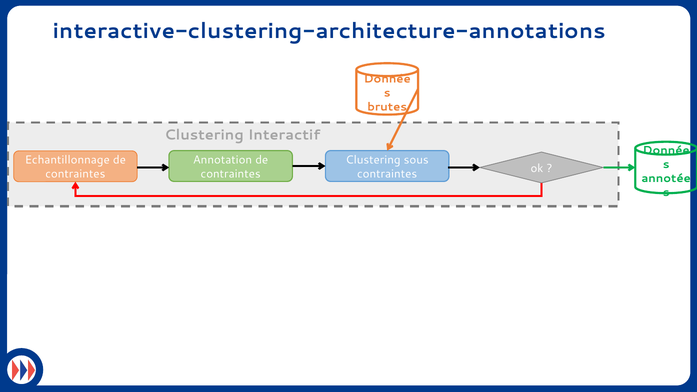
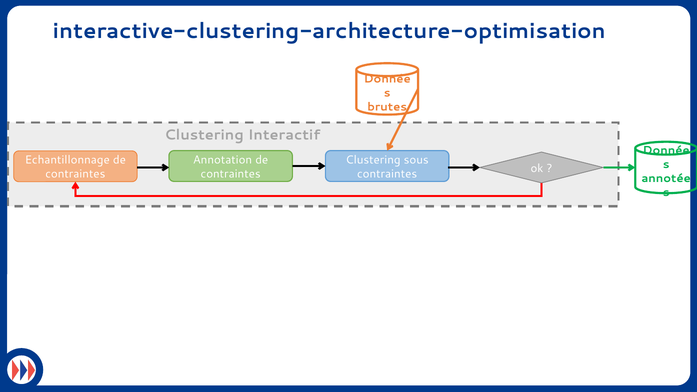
interactive-clustering-architecture-annotations: interactive-clustering-architecture-annotations -> interactive-clustering-architecture-optimisation (329, 31)
